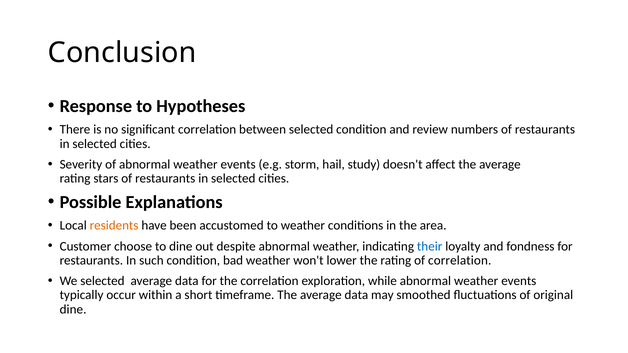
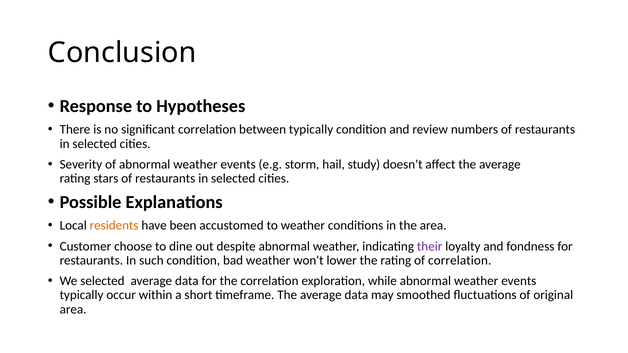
between selected: selected -> typically (311, 130)
their colour: blue -> purple (430, 246)
dine: dine -> area (73, 310)
